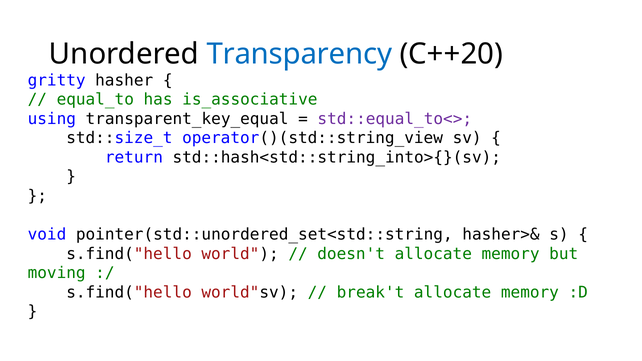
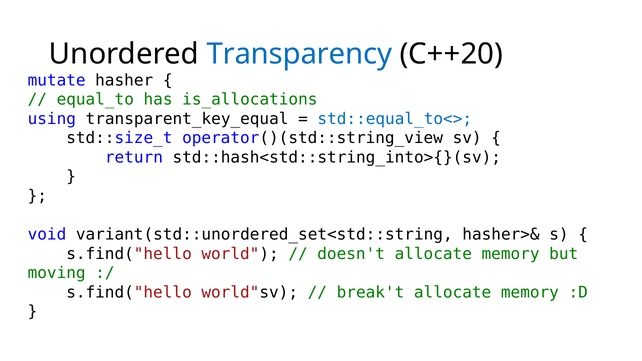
gritty: gritty -> mutate (57, 80)
is_associative: is_associative -> is_allocations (250, 100)
std::equal_to<> colour: purple -> blue (395, 119)
pointer(std::unordered_set<std::string: pointer(std::unordered_set<std::string -> variant(std::unordered_set<std::string (264, 235)
